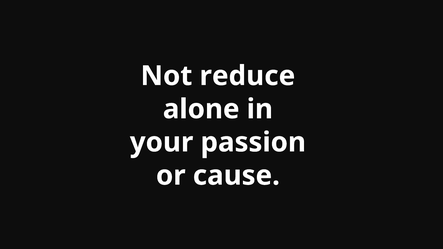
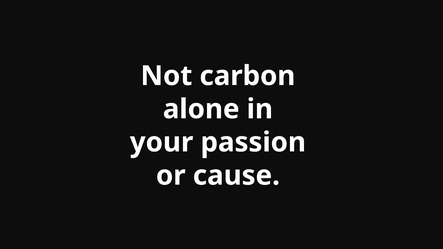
reduce: reduce -> carbon (247, 76)
